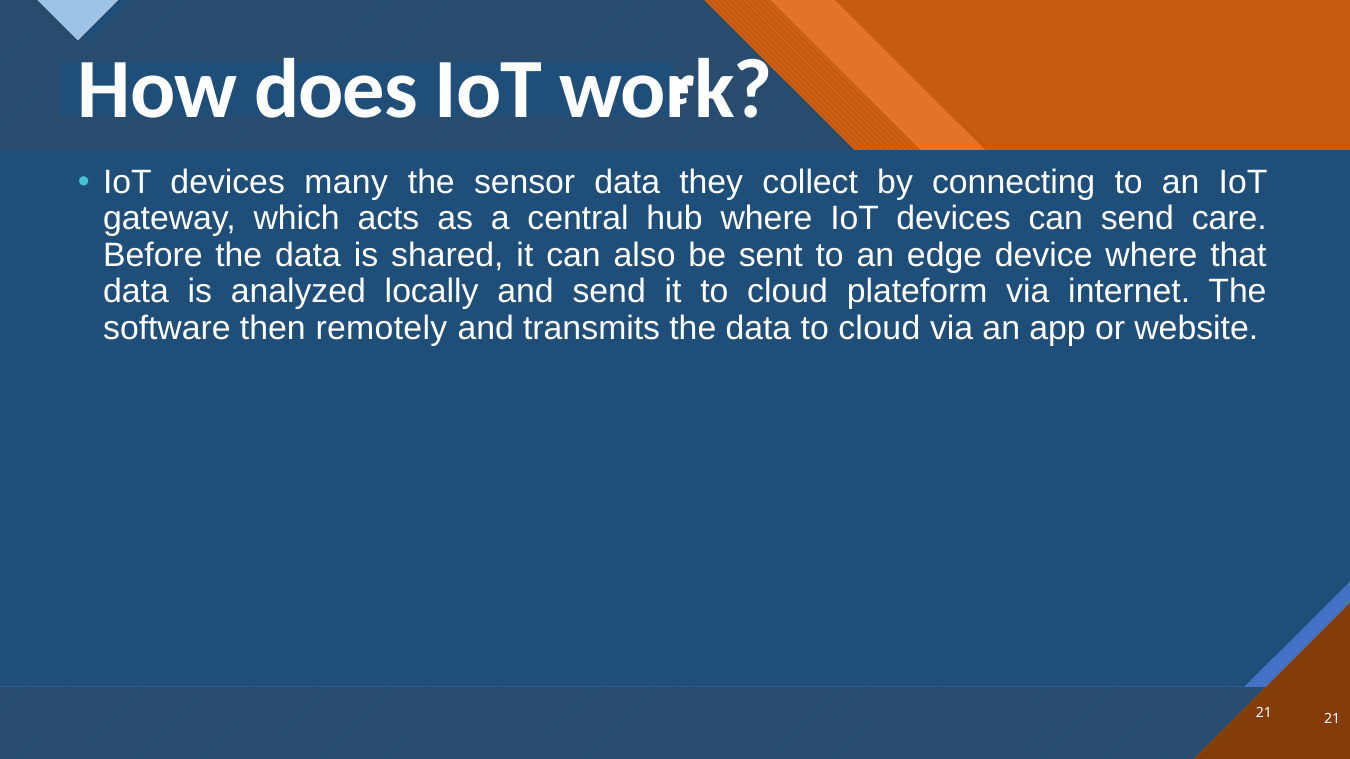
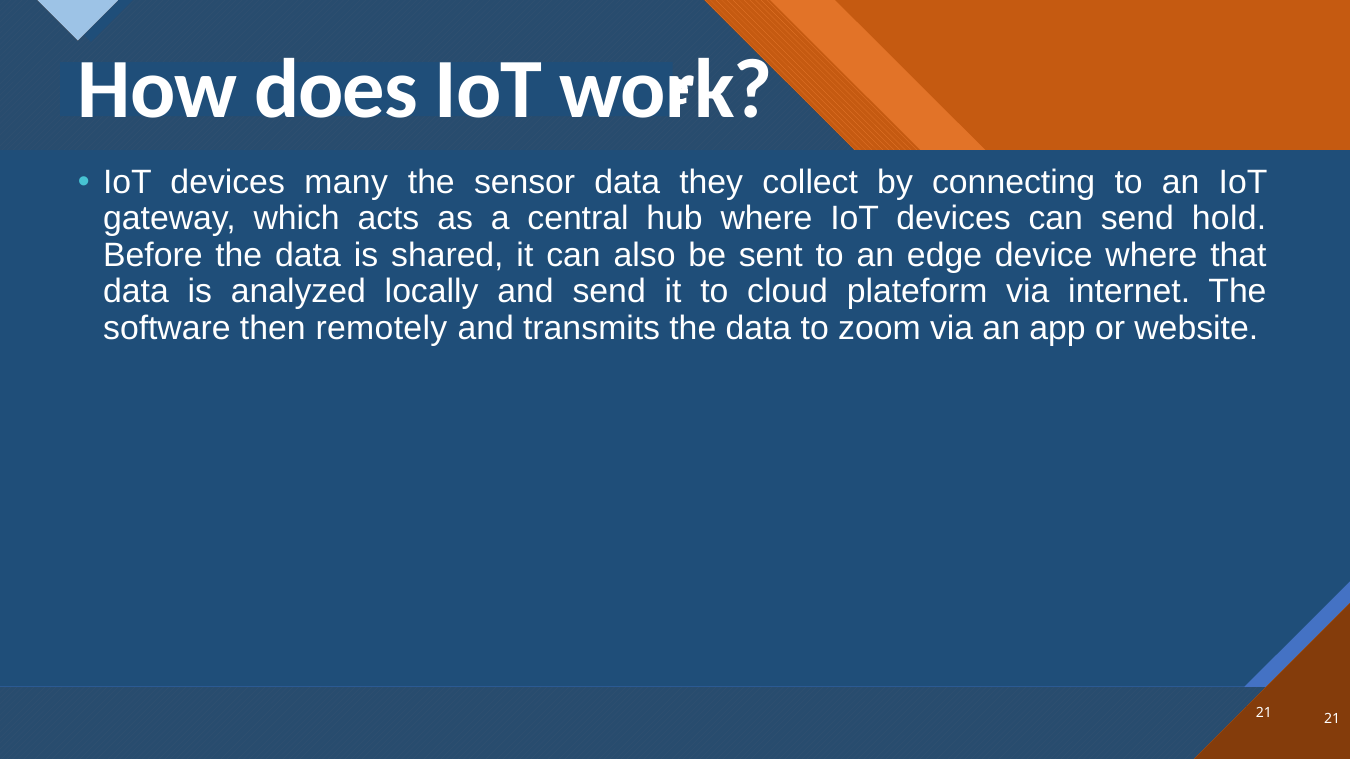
care: care -> hold (1229, 219)
data to cloud: cloud -> zoom (879, 328)
